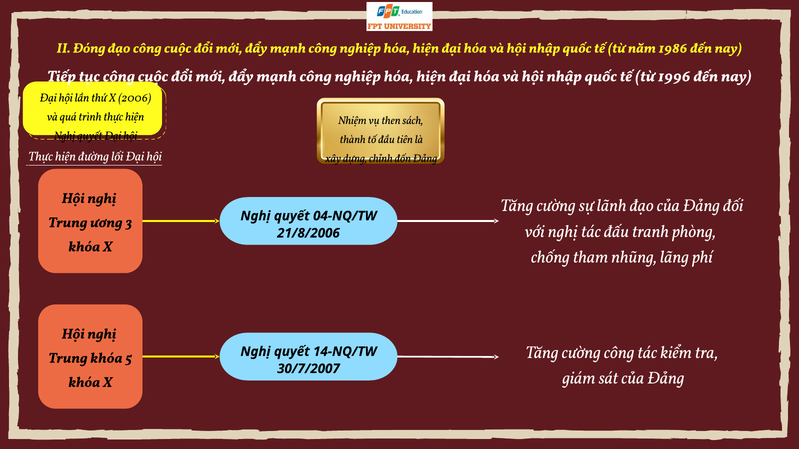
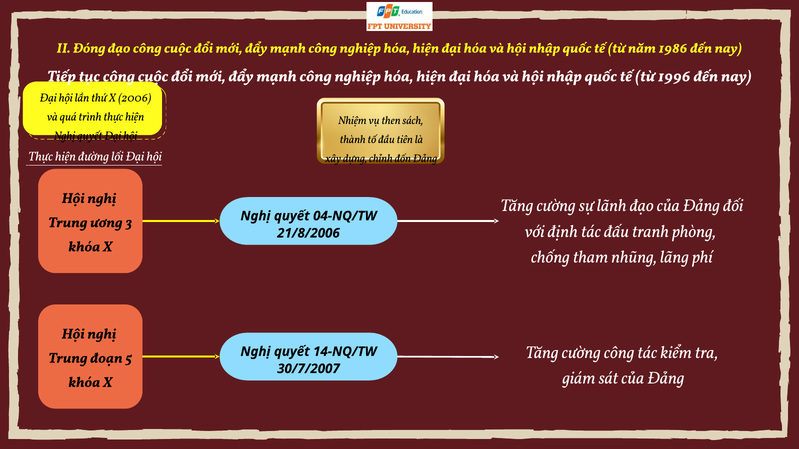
với nghị: nghị -> định (563, 232)
Trung khóa: khóa -> đoạn (106, 358)
